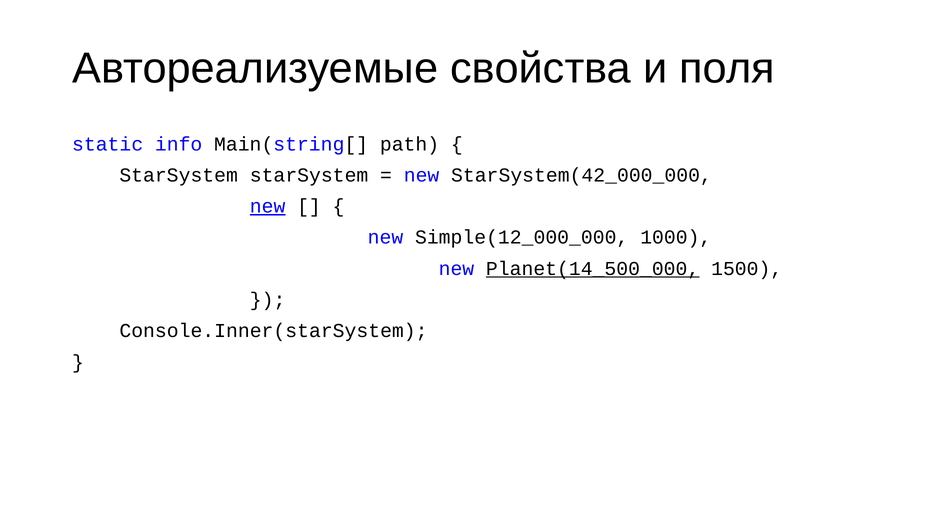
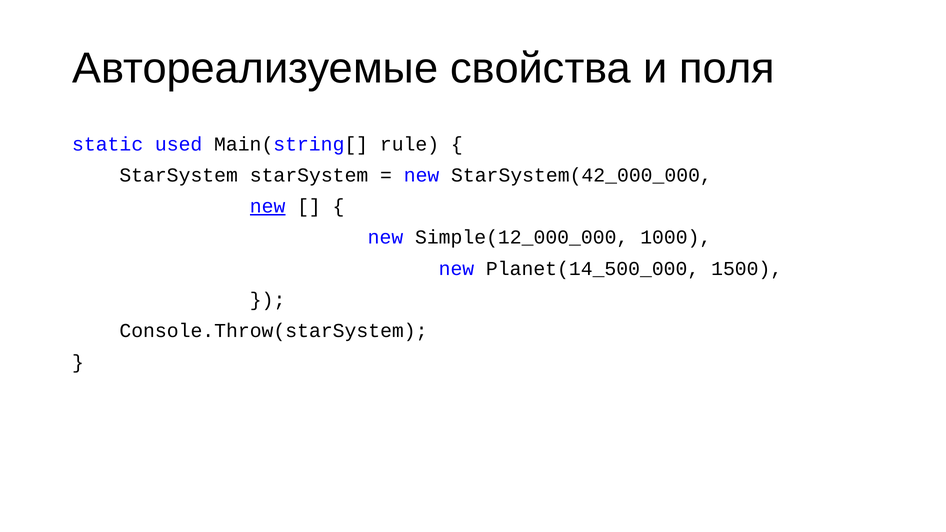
info: info -> used (179, 144)
path: path -> rule (410, 144)
Planet(14_500_000 underline: present -> none (593, 269)
Console.Inner(starSystem: Console.Inner(starSystem -> Console.Throw(starSystem (273, 331)
